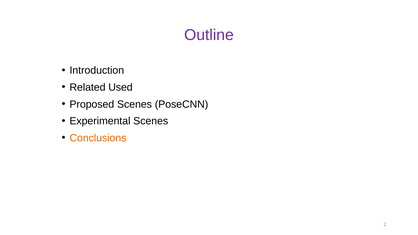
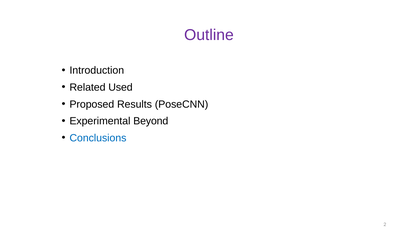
Proposed Scenes: Scenes -> Results (135, 104)
Experimental Scenes: Scenes -> Beyond (151, 121)
Conclusions colour: orange -> blue (98, 138)
